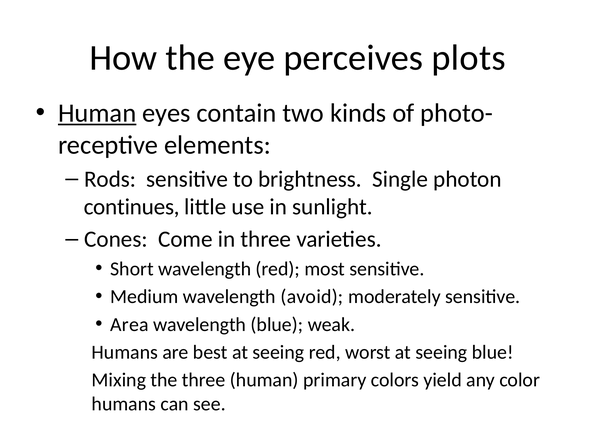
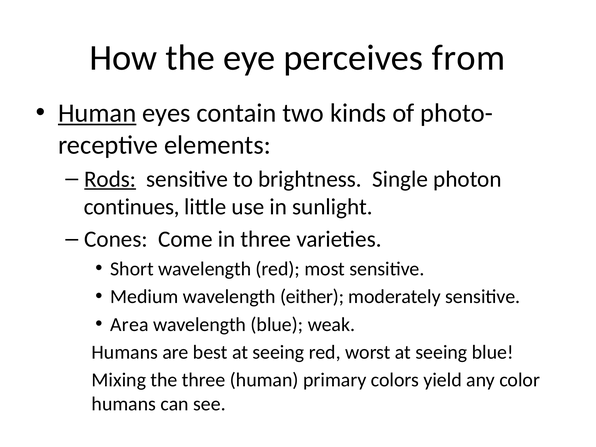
plots: plots -> from (469, 58)
Rods underline: none -> present (110, 179)
avoid: avoid -> either (312, 297)
